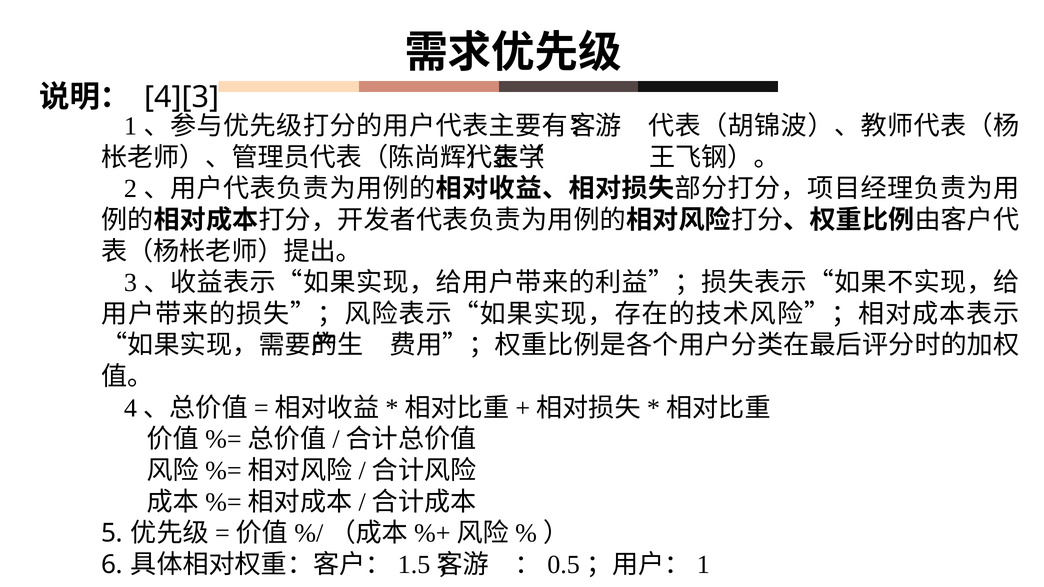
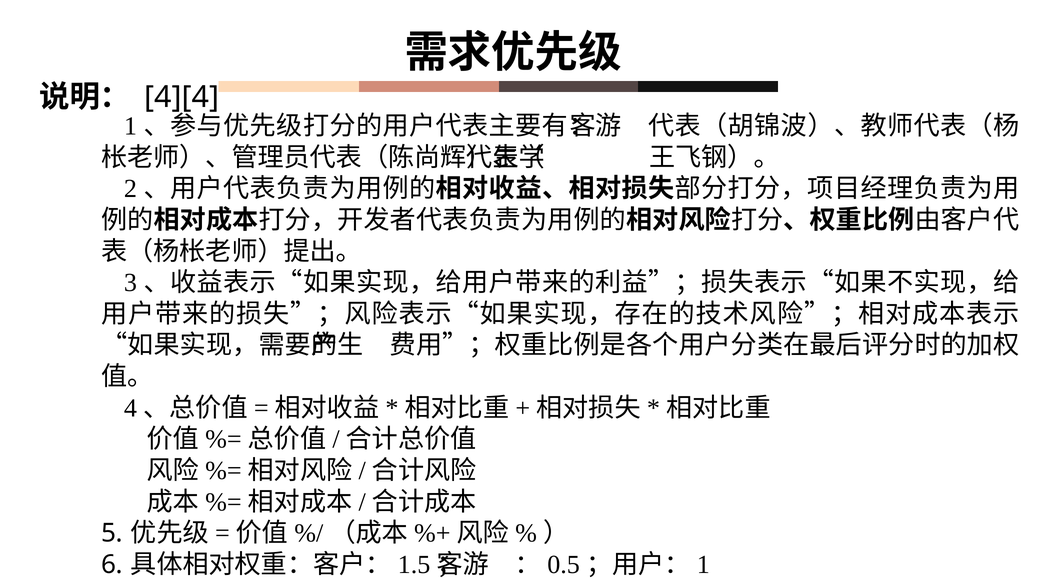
4][3: 4][3 -> 4][4 (182, 97)
